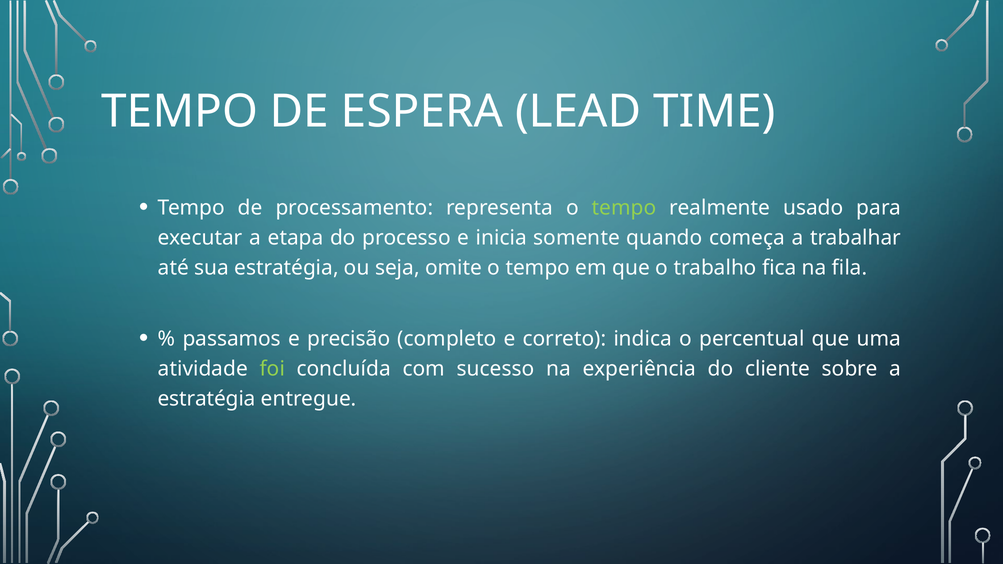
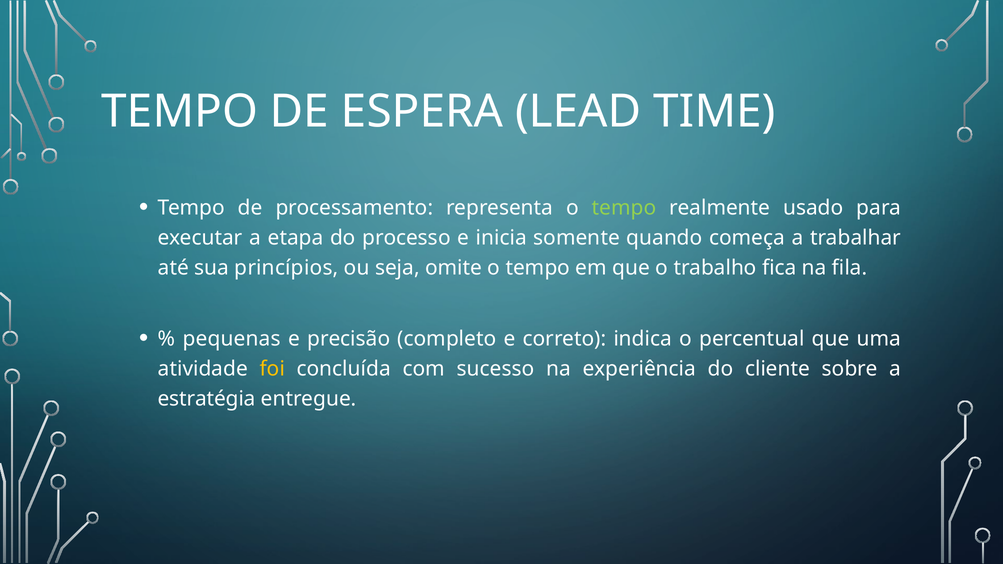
sua estratégia: estratégia -> princípios (286, 268)
passamos: passamos -> pequenas (232, 339)
foi colour: light green -> yellow (272, 369)
